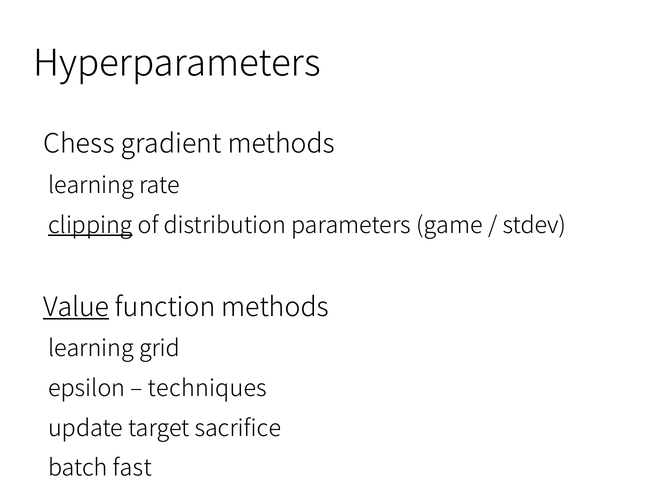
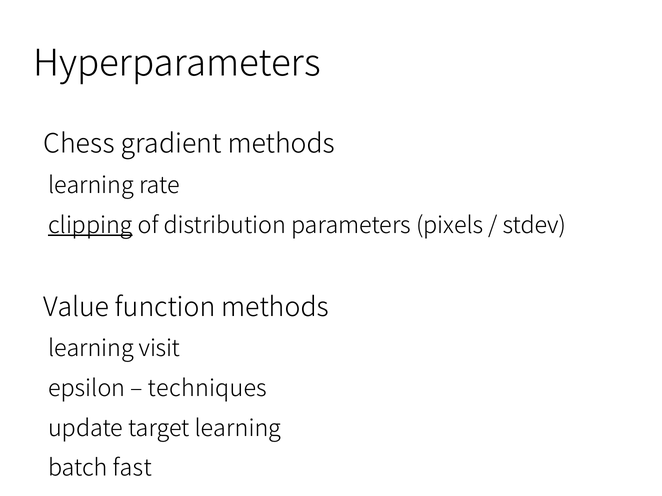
game: game -> pixels (450, 226)
Value underline: present -> none (76, 307)
grid: grid -> visit (159, 349)
target sacrifice: sacrifice -> learning (238, 429)
